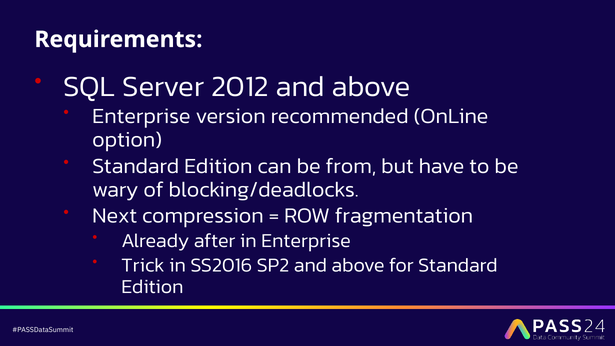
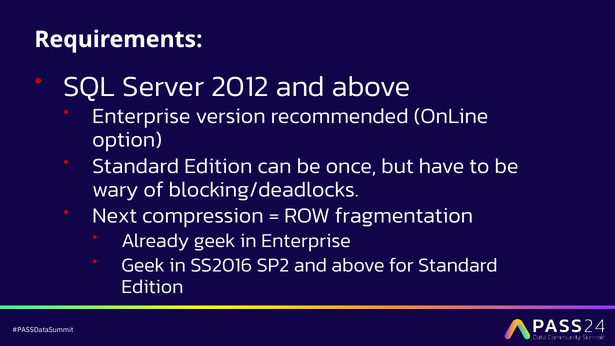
from: from -> once (351, 166)
Already after: after -> geek (215, 241)
Trick: Trick -> Geek (143, 265)
